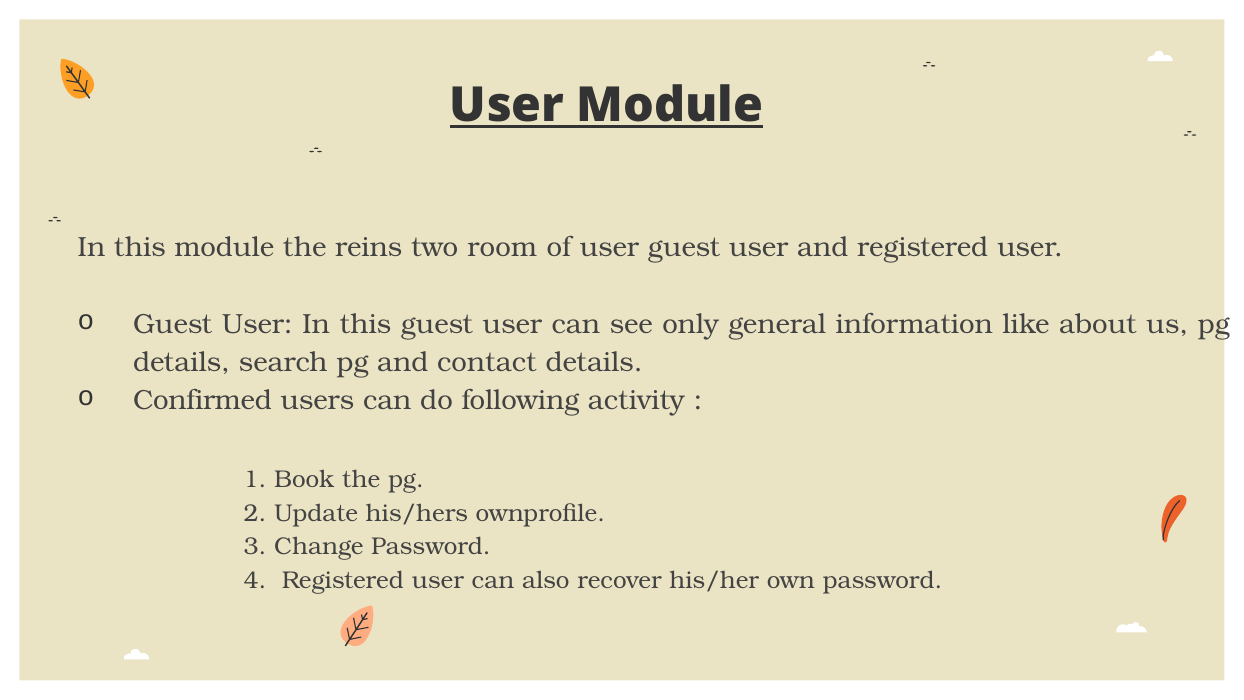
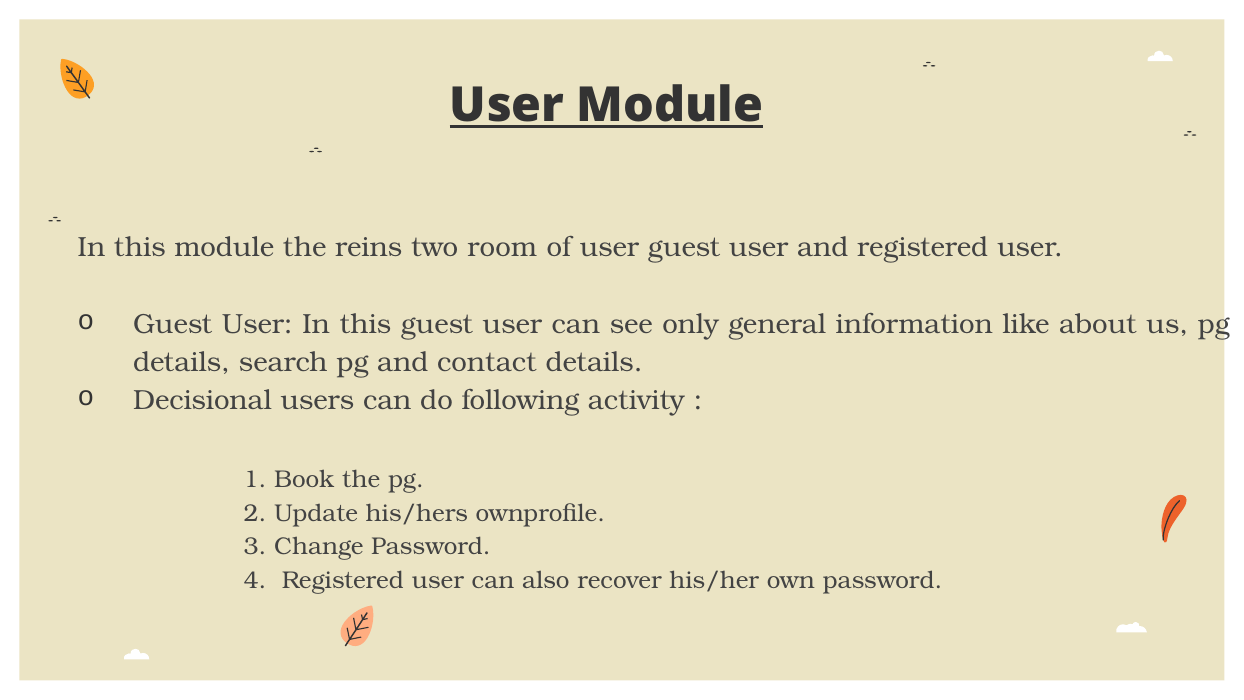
Confirmed: Confirmed -> Decisional (202, 400)
